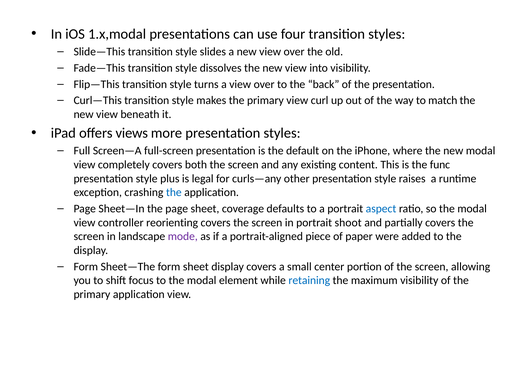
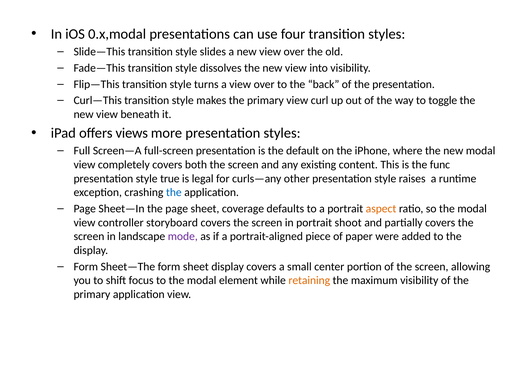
1.x,modal: 1.x,modal -> 0.x,modal (117, 34)
match: match -> toggle (443, 100)
plus: plus -> true (170, 178)
aspect colour: blue -> orange (381, 209)
reorienting: reorienting -> storyboard (172, 222)
retaining colour: blue -> orange (309, 280)
